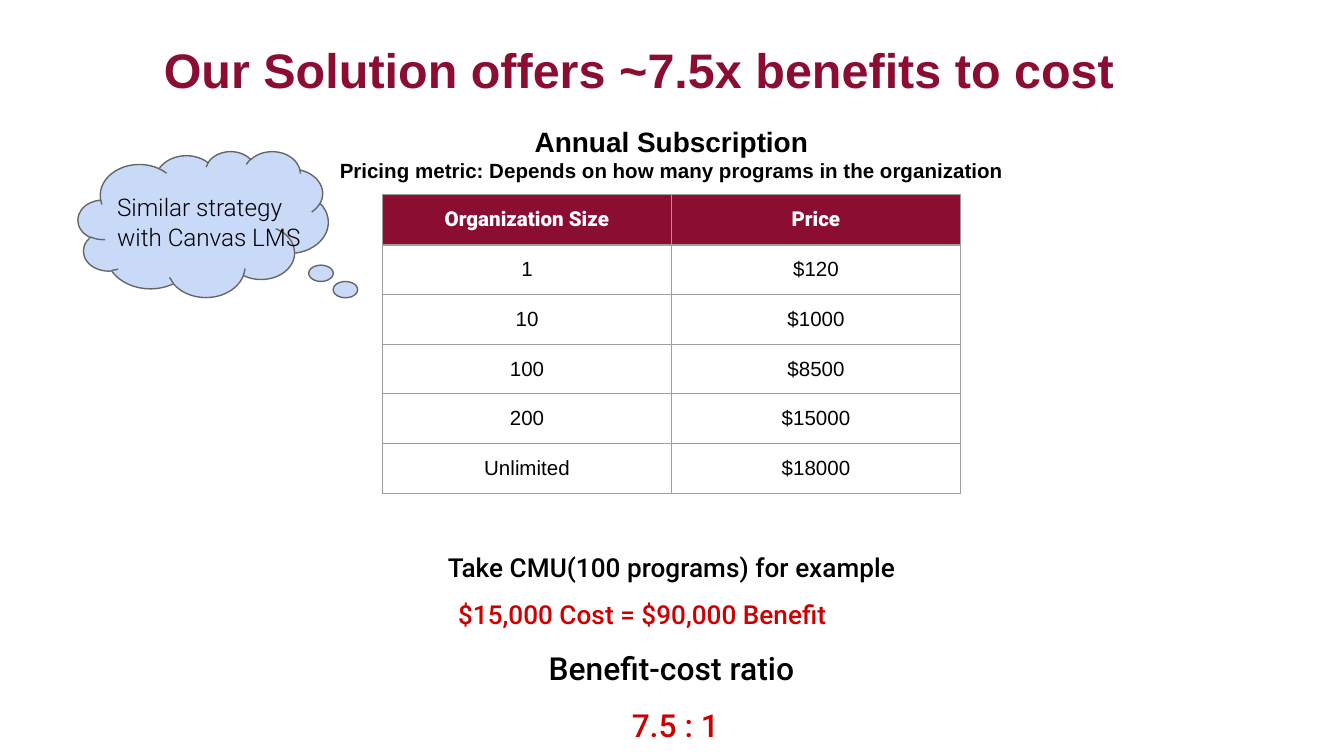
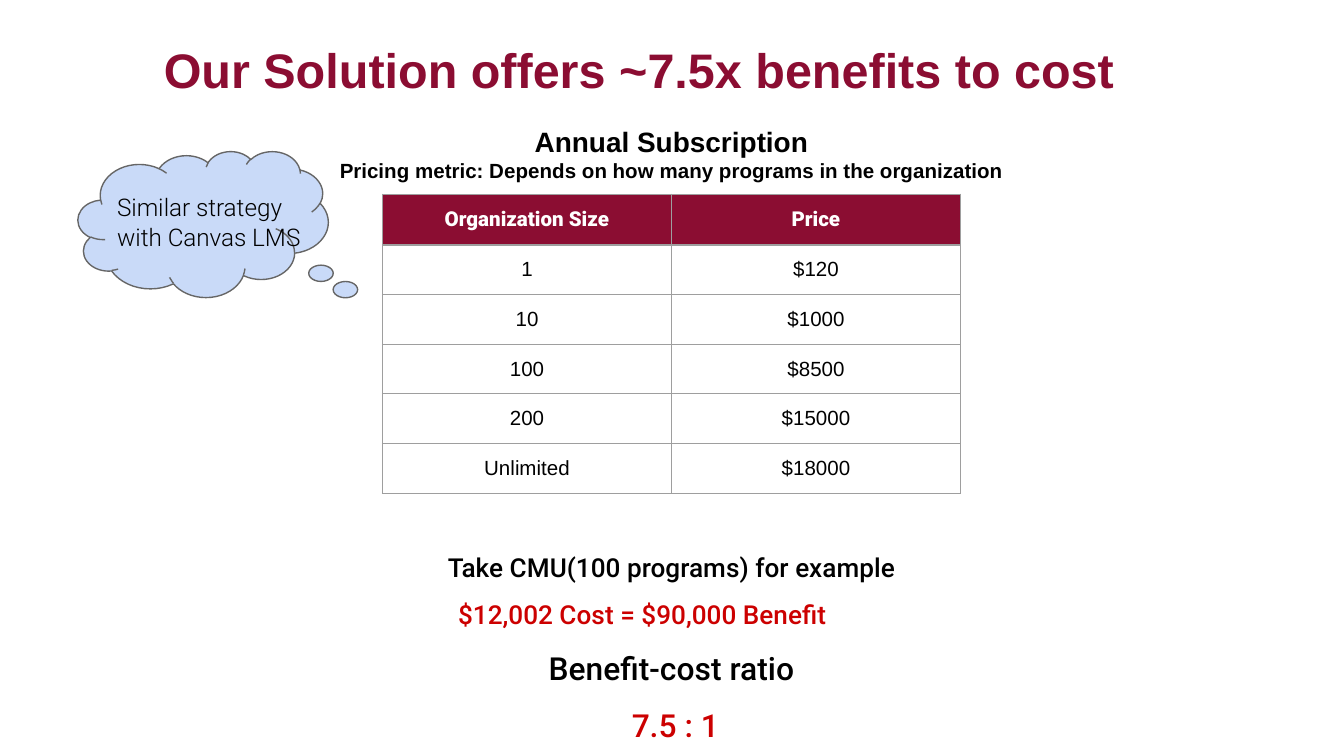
$15,000: $15,000 -> $12,002 (506, 617)
